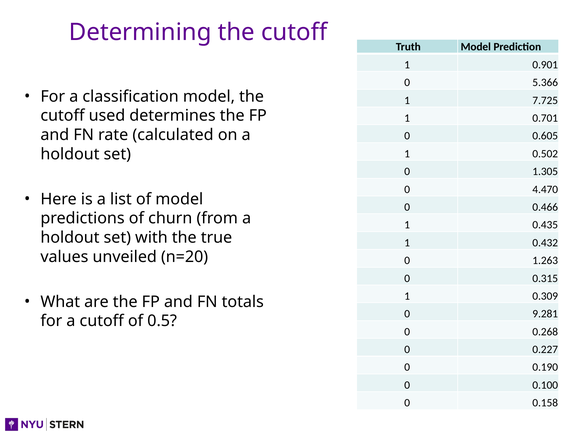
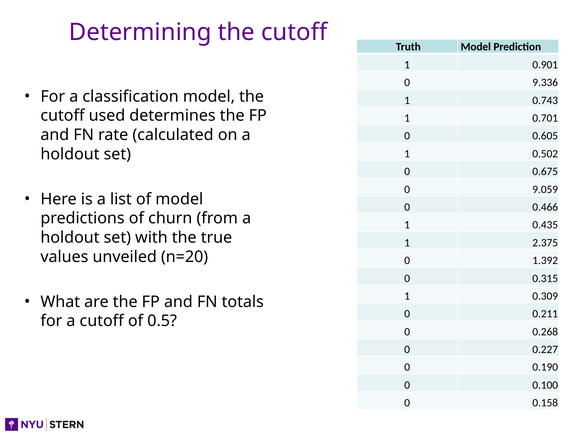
5.366: 5.366 -> 9.336 (545, 82)
7.725: 7.725 -> 0.743 (545, 100)
1.305: 1.305 -> 0.675 (545, 171)
4.470: 4.470 -> 9.059 (545, 189)
0.432: 0.432 -> 2.375 (545, 243)
1.263: 1.263 -> 1.392 (545, 260)
9.281: 9.281 -> 0.211 (545, 314)
